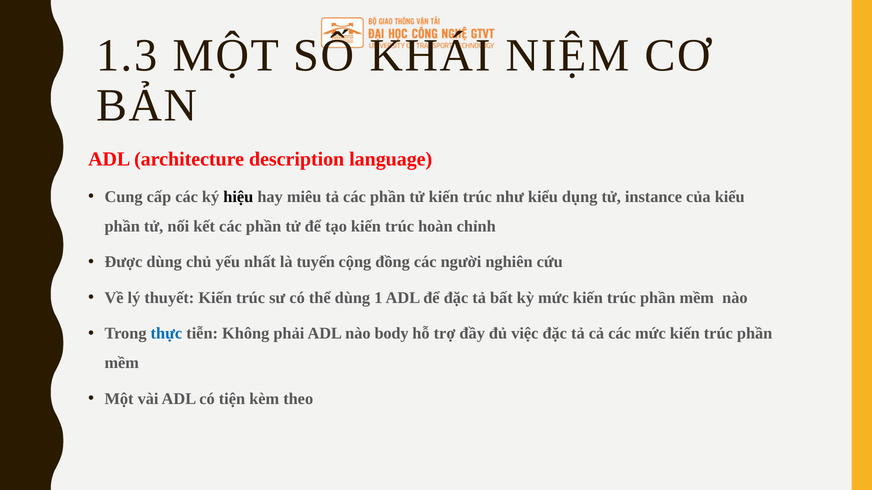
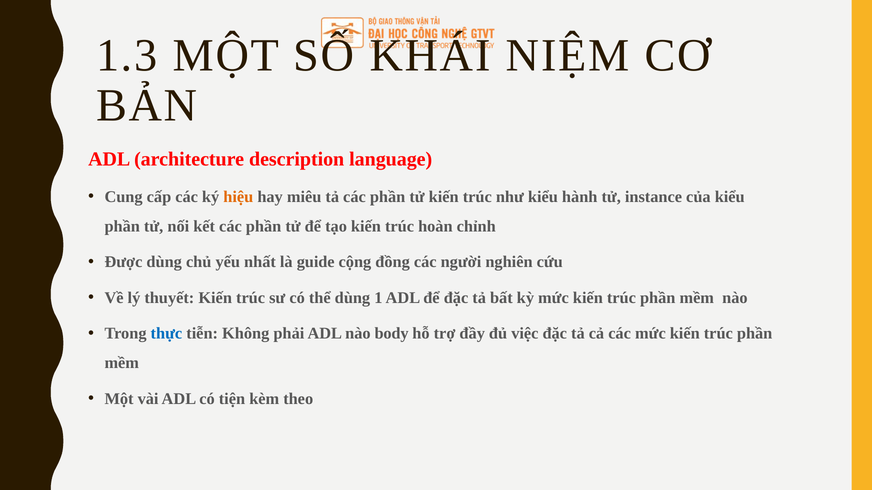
hiệu colour: black -> orange (238, 197)
dụng: dụng -> hành (580, 197)
tuyến: tuyến -> guide (316, 262)
